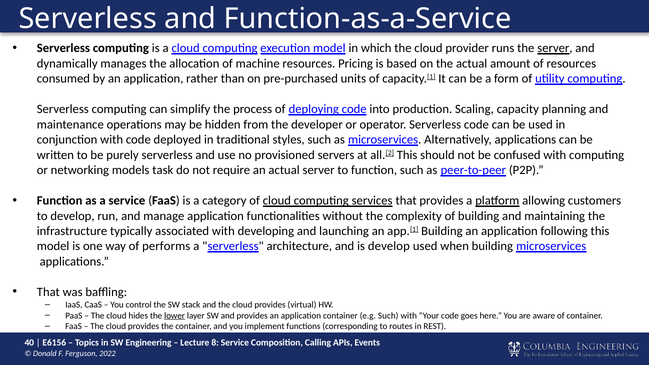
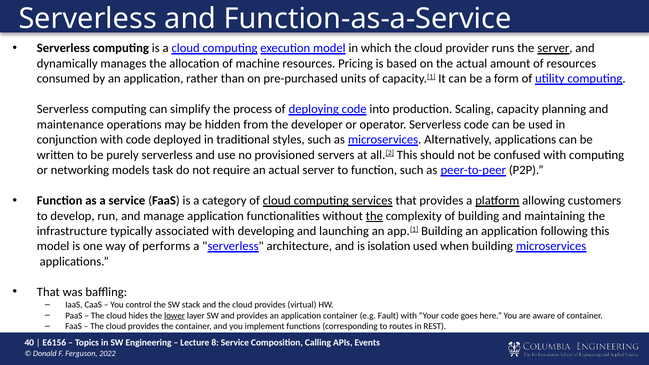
the underline: none -> present (374, 216)
is develop: develop -> isolation (389, 246)
e.g Such: Such -> Fault (388, 316)
